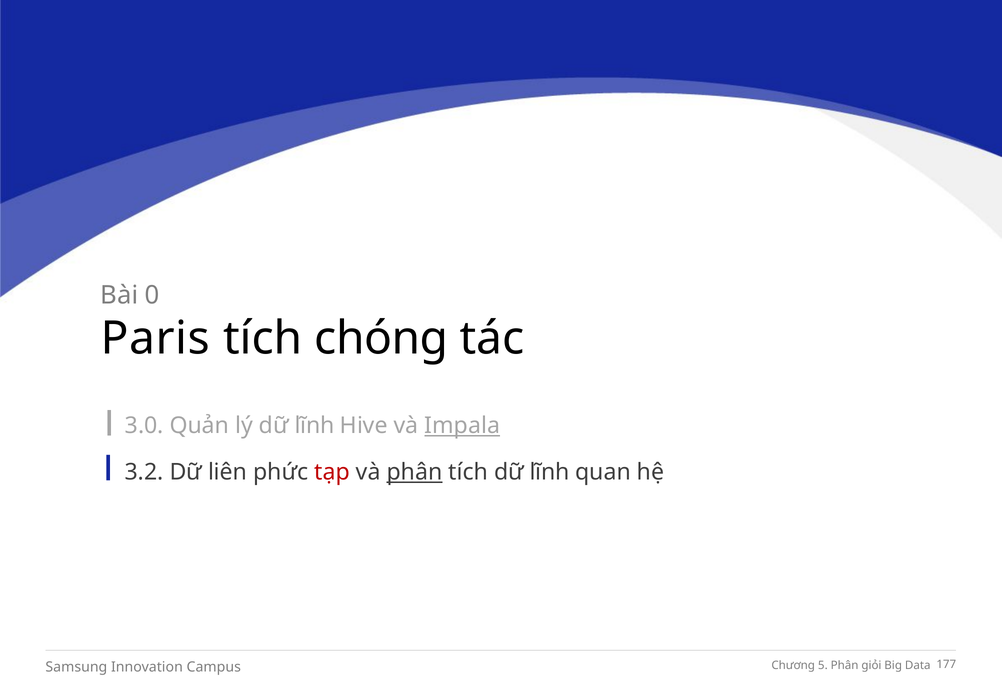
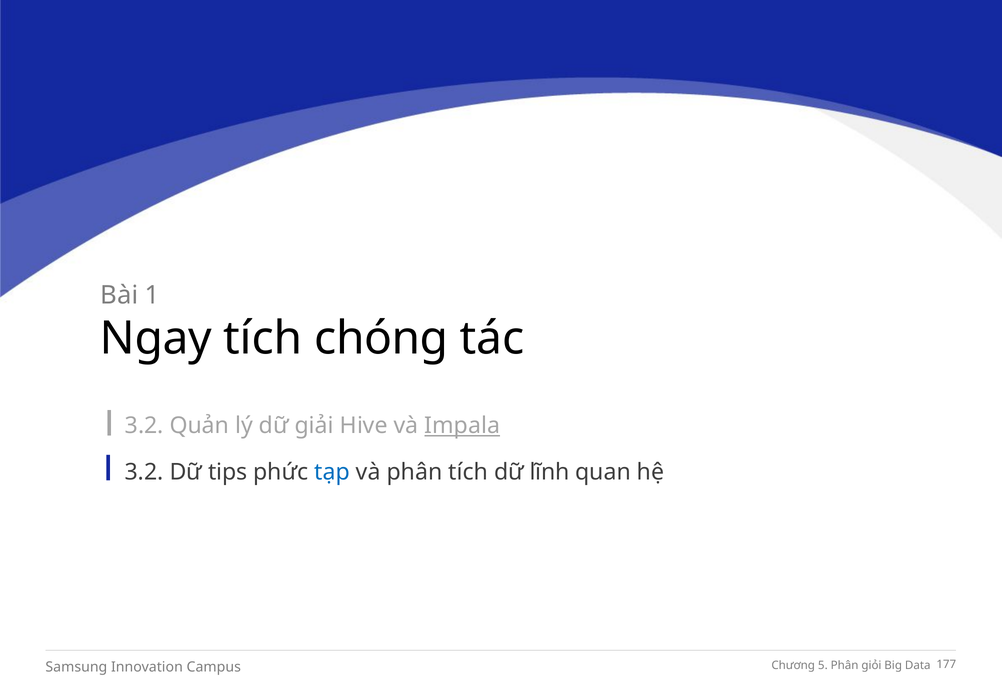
0: 0 -> 1 (152, 295)
Paris: Paris -> Ngay (156, 338)
3.0: 3.0 -> 3.2 (144, 426)
lý dữ lĩnh: lĩnh -> giải (314, 426)
liên: liên -> tips (228, 472)
tạp colour: red -> blue (332, 472)
phân underline: present -> none (415, 472)
